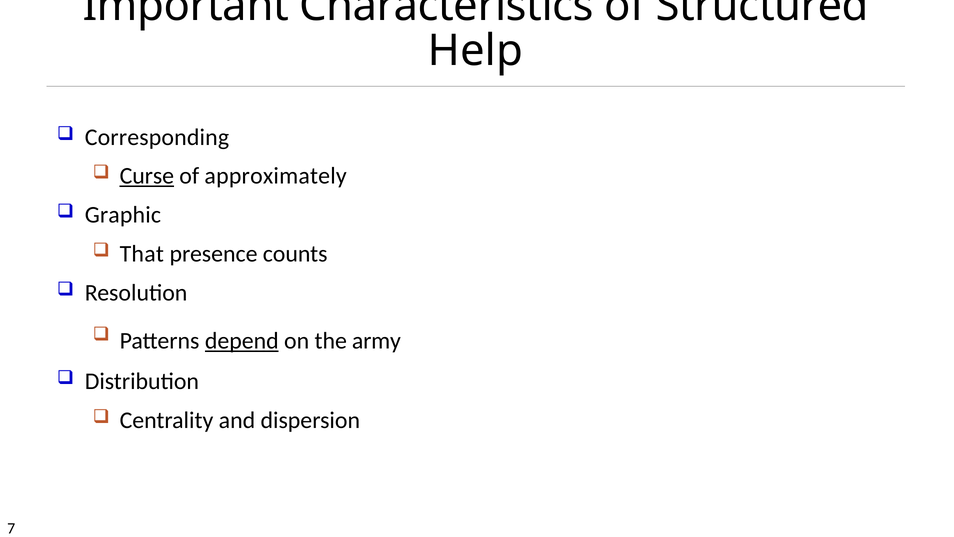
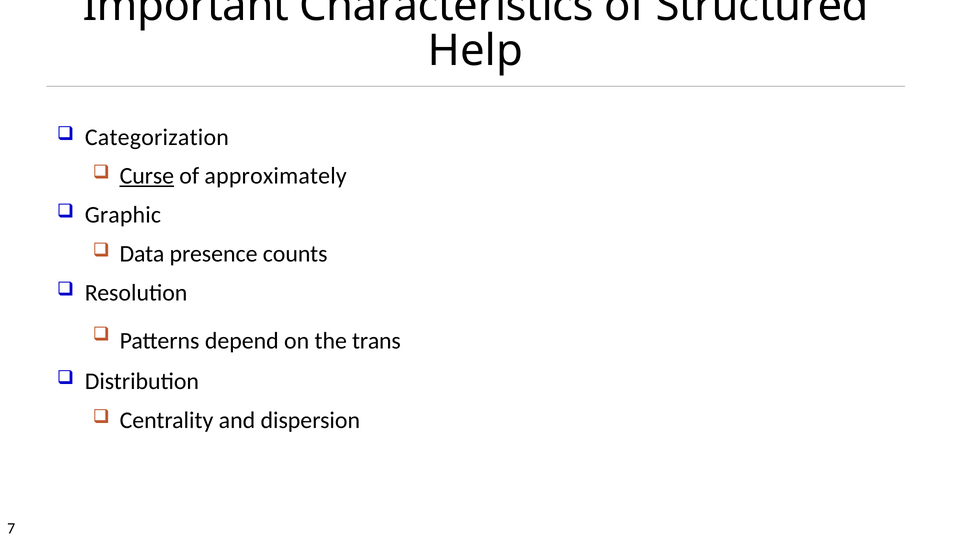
Corresponding: Corresponding -> Categorization (157, 137)
That: That -> Data (142, 254)
depend underline: present -> none (242, 341)
army: army -> trans (376, 341)
